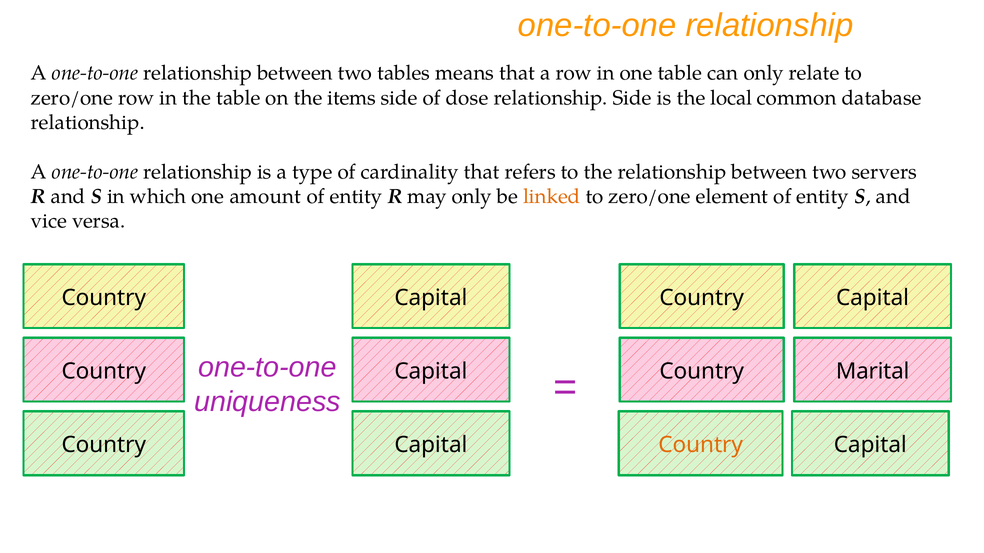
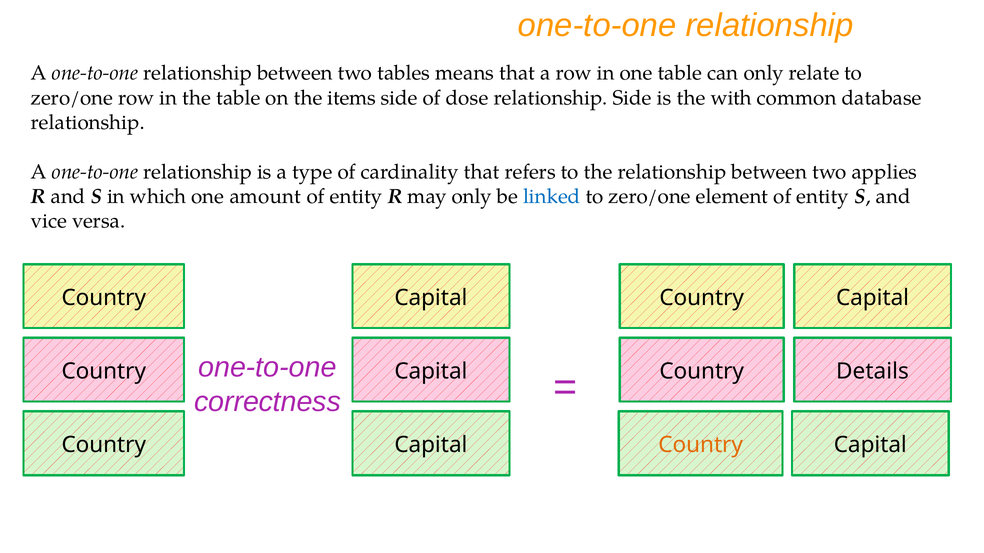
local: local -> with (731, 98)
servers: servers -> applies (884, 172)
linked colour: orange -> blue (552, 197)
Marital: Marital -> Details (873, 372)
uniqueness: uniqueness -> correctness (268, 402)
